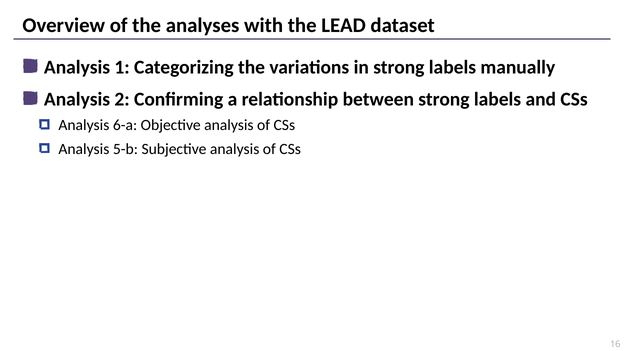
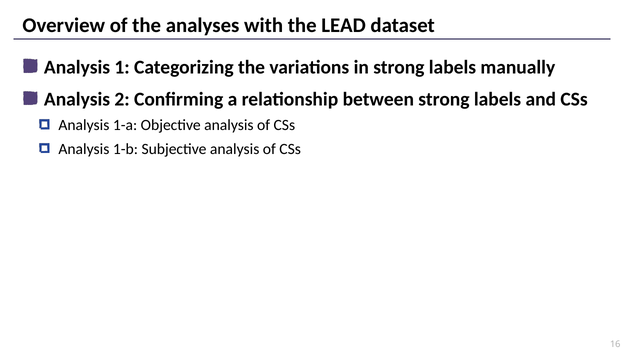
6-a: 6-a -> 1-a (125, 125)
5-b: 5-b -> 1-b (125, 149)
